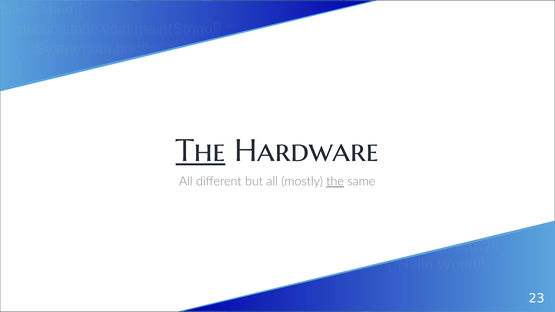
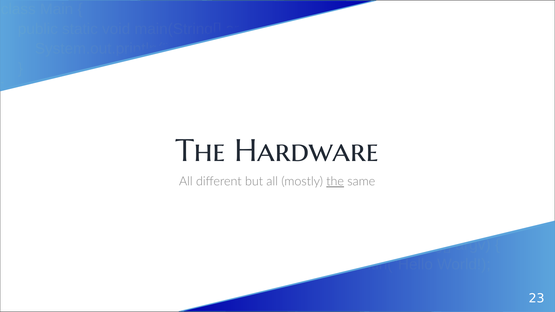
The underline: present -> none (201, 151)
